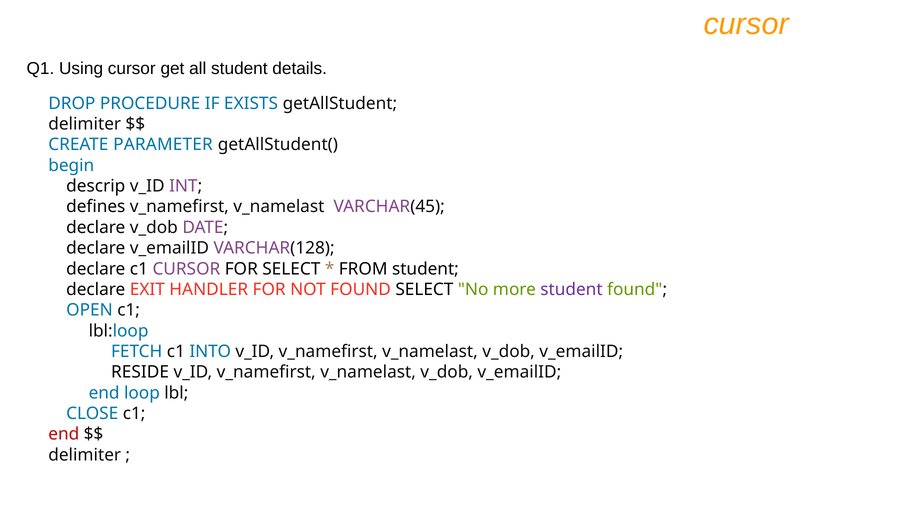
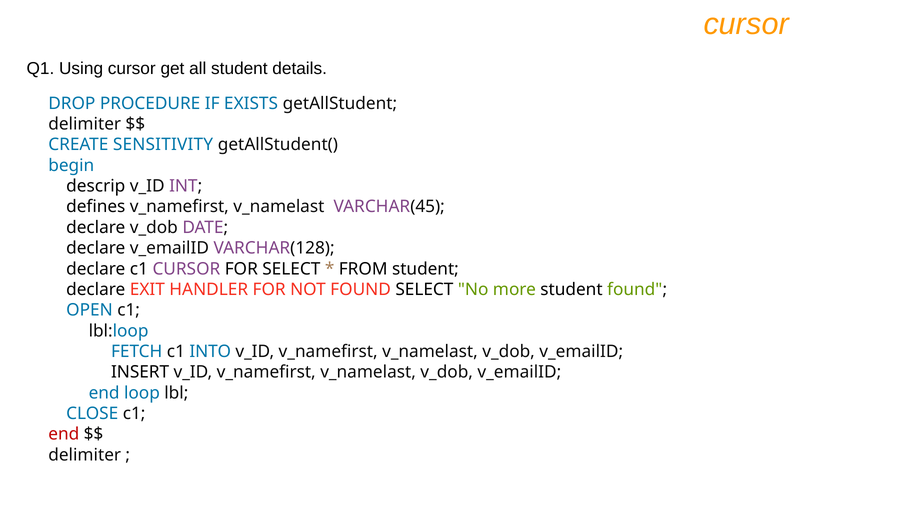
PARAMETER: PARAMETER -> SENSITIVITY (163, 145)
student colour: purple -> black (571, 289)
RESIDE: RESIDE -> INSERT (140, 372)
